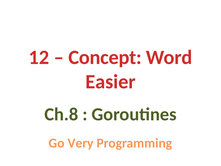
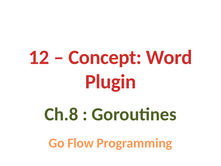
Easier: Easier -> Plugin (111, 82)
Very: Very -> Flow (81, 143)
